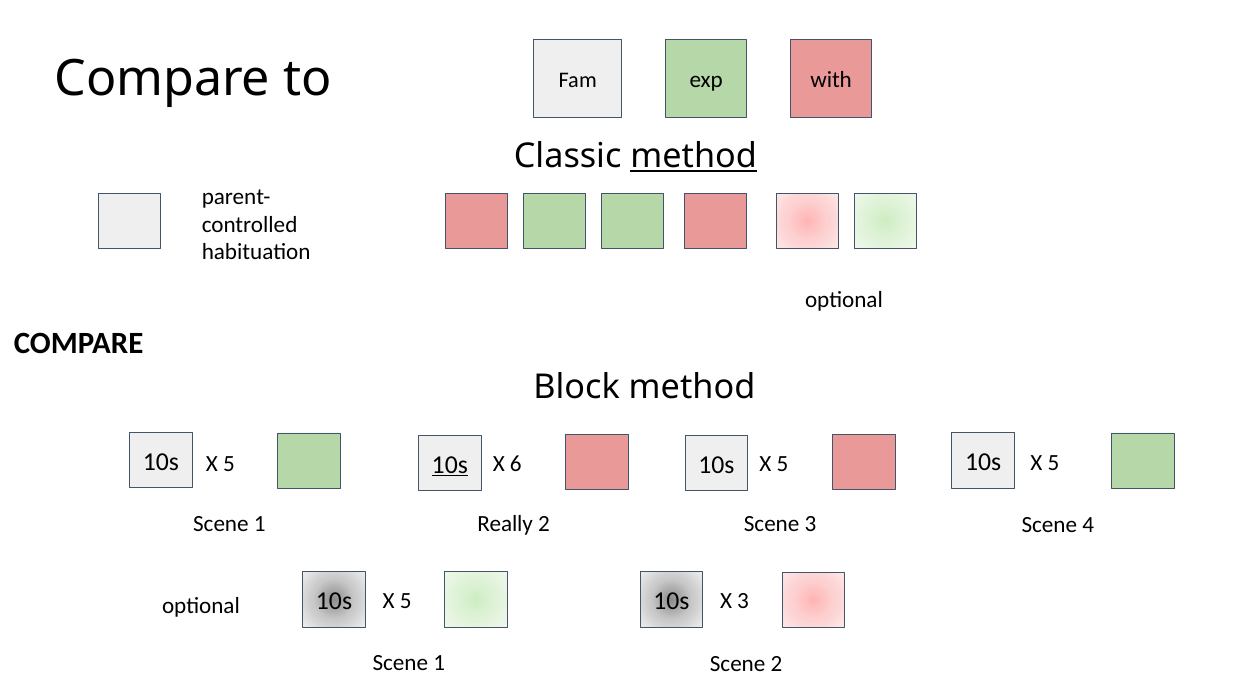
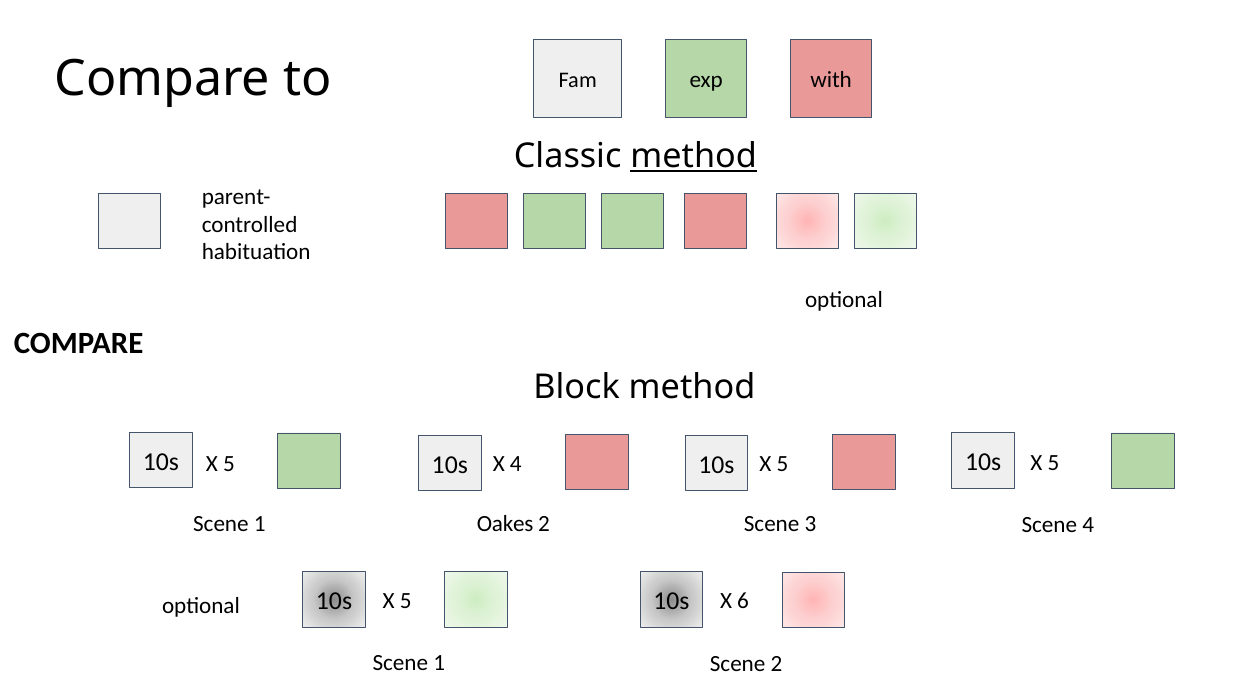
10s underline: present -> none (450, 464)
X 6: 6 -> 4 (516, 464)
Really: Really -> Oakes (505, 524)
X 3: 3 -> 6 (743, 601)
